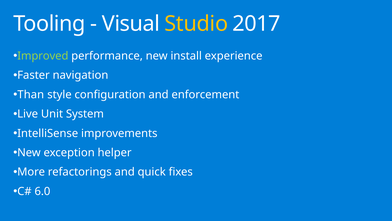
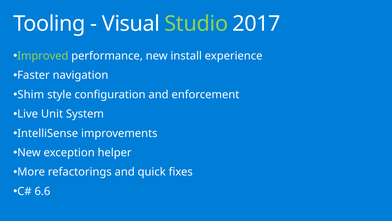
Studio colour: yellow -> light green (196, 24)
Than: Than -> Shim (31, 94)
6.0: 6.0 -> 6.6 (42, 191)
